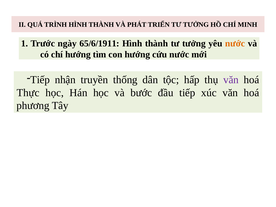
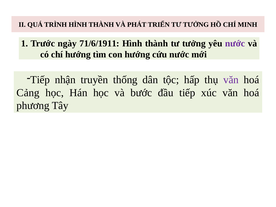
65/6/1911: 65/6/1911 -> 71/6/1911 (99, 43)
nước colour: orange -> purple (235, 43)
Thực: Thực -> Cảng (28, 93)
